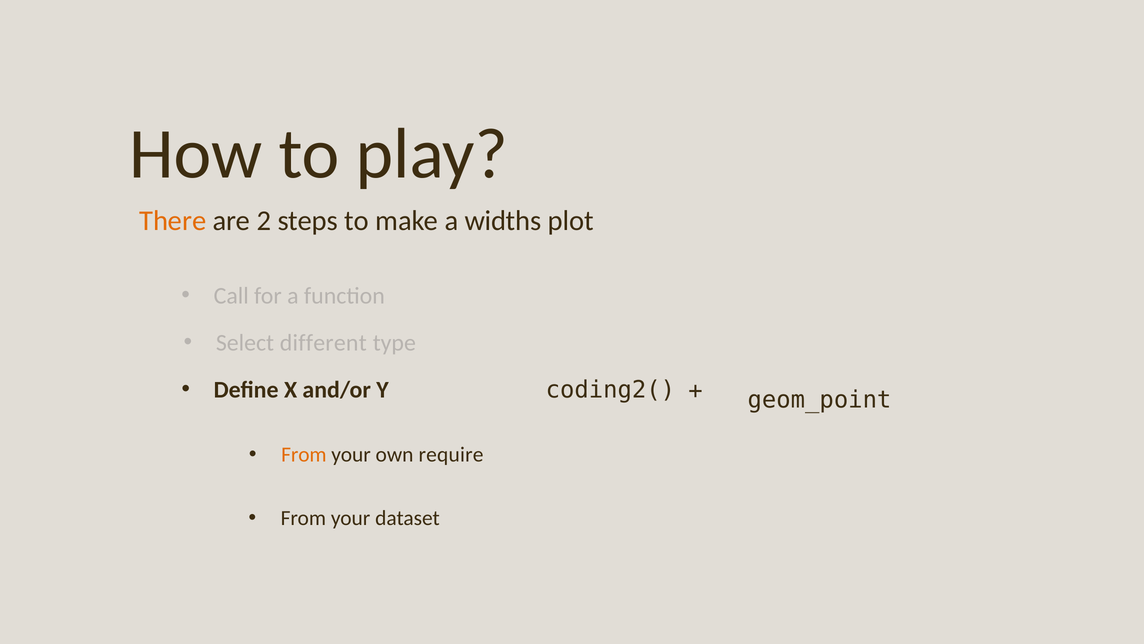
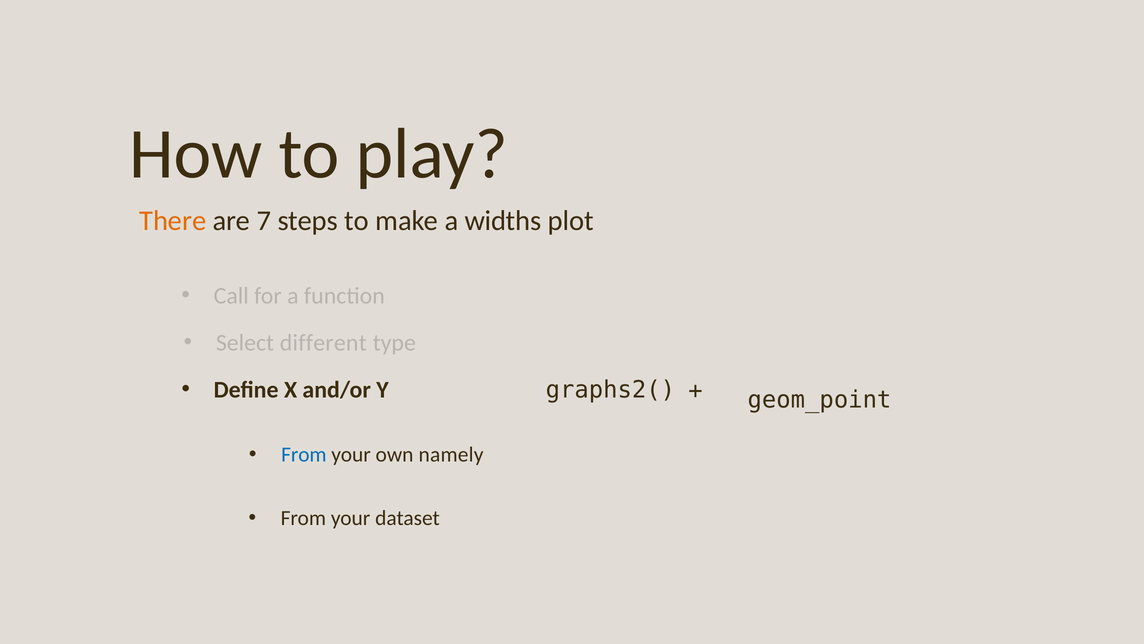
2: 2 -> 7 (264, 220)
coding2(: coding2( -> graphs2( (610, 390)
From colour: orange -> blue (304, 455)
require: require -> namely (451, 455)
